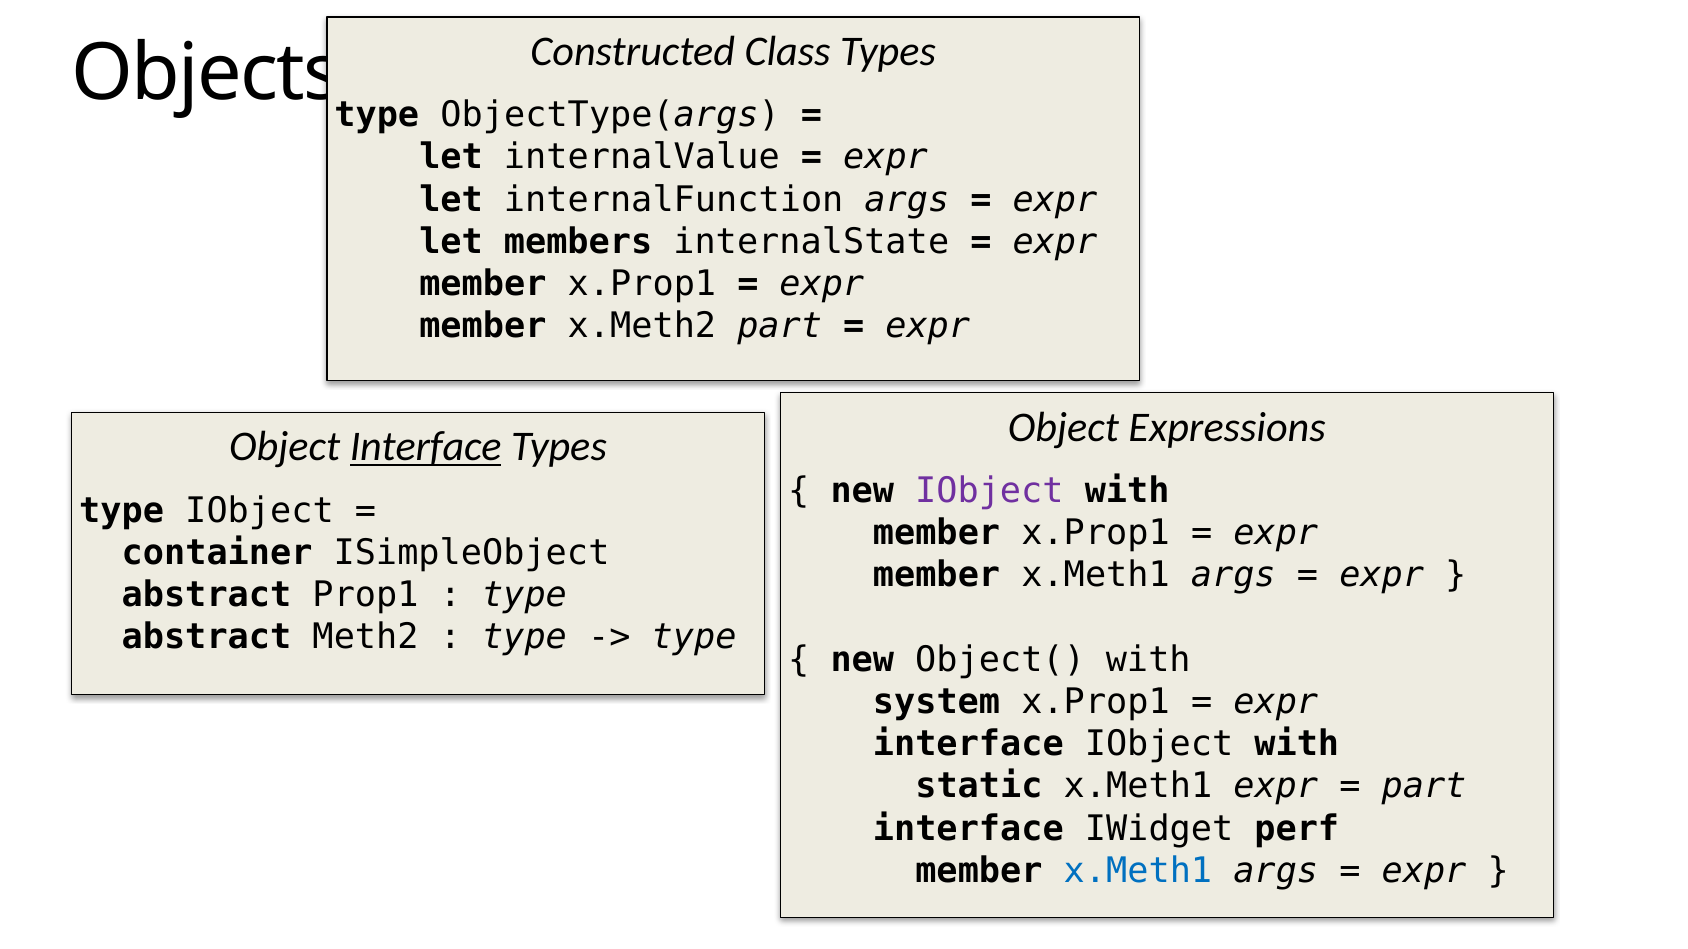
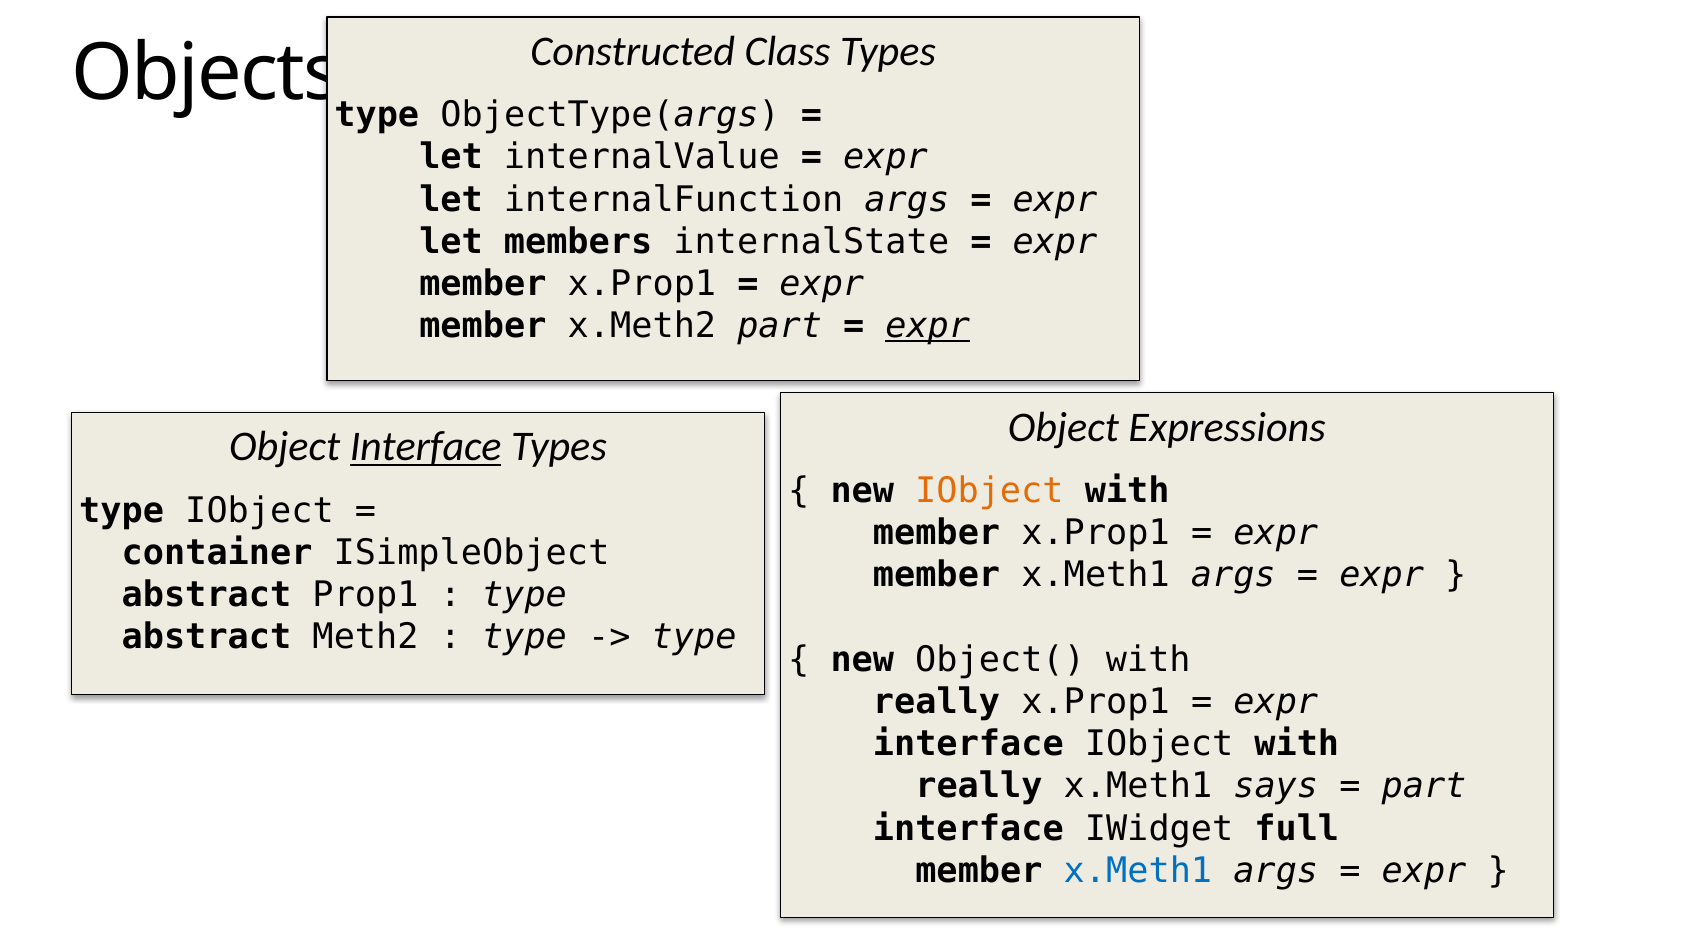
expr underline: none -> present (928, 326)
IObject colour: purple -> orange (989, 491)
system: system -> really (937, 702)
static: static -> really (979, 787)
x.Meth1 expr: expr -> says (1276, 787)
perf: perf -> full (1297, 829)
